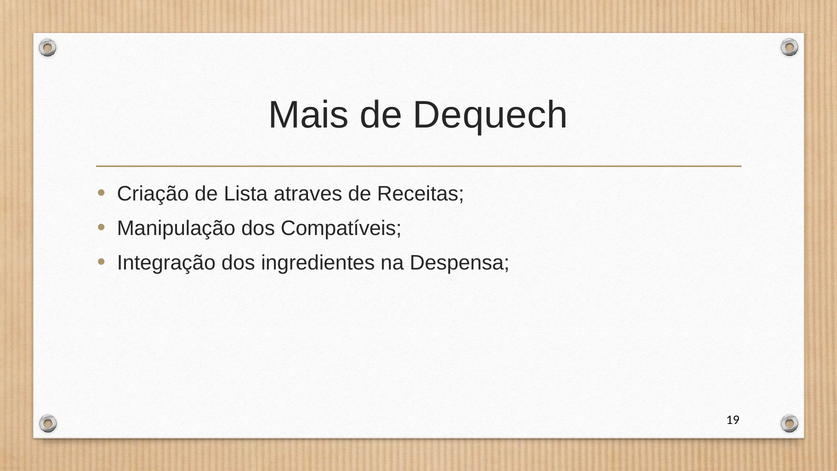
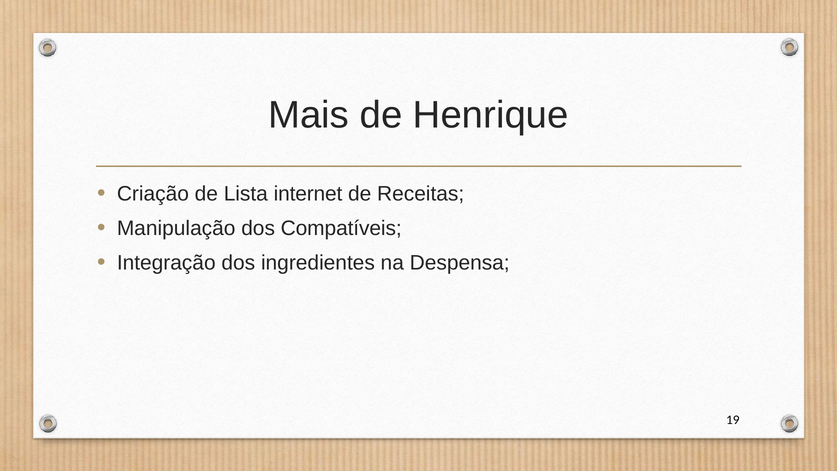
Dequech: Dequech -> Henrique (491, 115)
atraves: atraves -> internet (308, 194)
